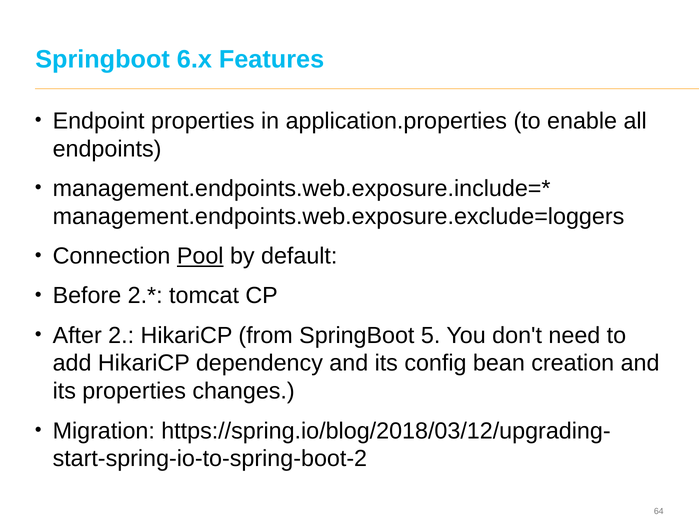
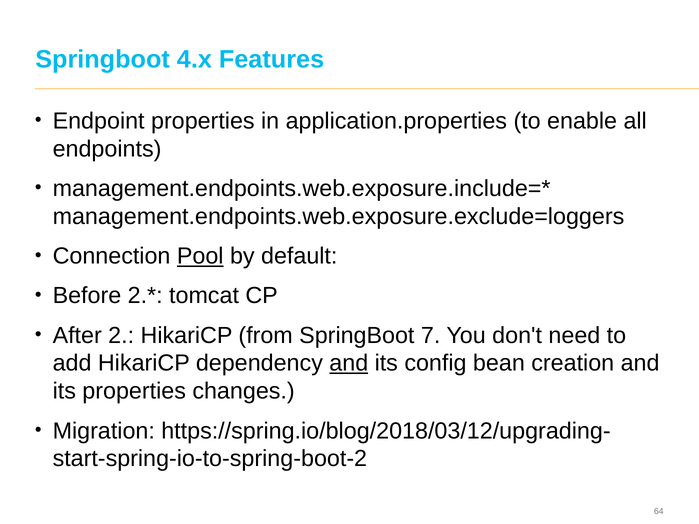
6.x: 6.x -> 4.x (194, 60)
5: 5 -> 7 (431, 336)
and underline: none -> present (349, 363)
